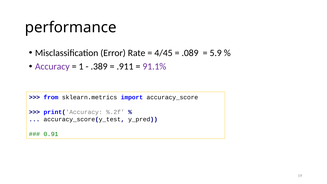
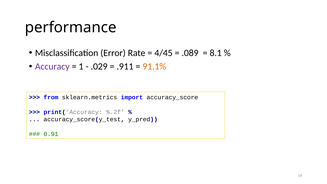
5.9: 5.9 -> 8.1 (216, 53)
.389: .389 -> .029 (99, 67)
91.1% colour: purple -> orange (154, 67)
